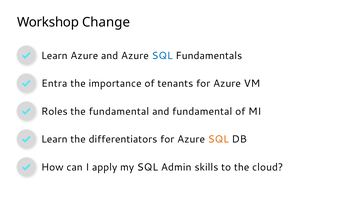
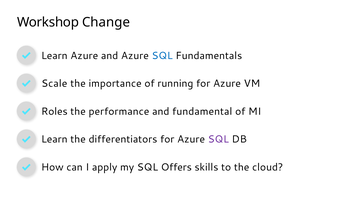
Entra: Entra -> Scale (54, 83)
tenants: tenants -> running (175, 83)
the fundamental: fundamental -> performance (119, 111)
SQL colour: orange -> purple (218, 139)
Admin: Admin -> Offers (176, 167)
